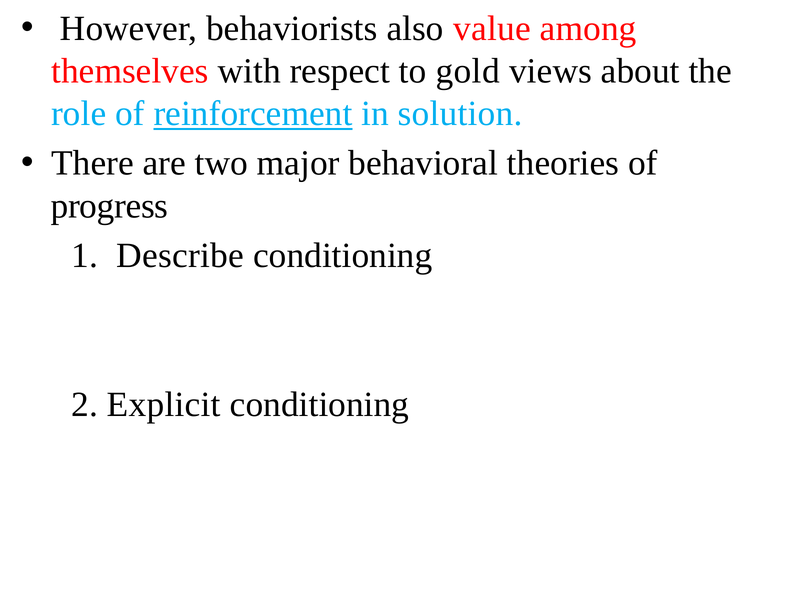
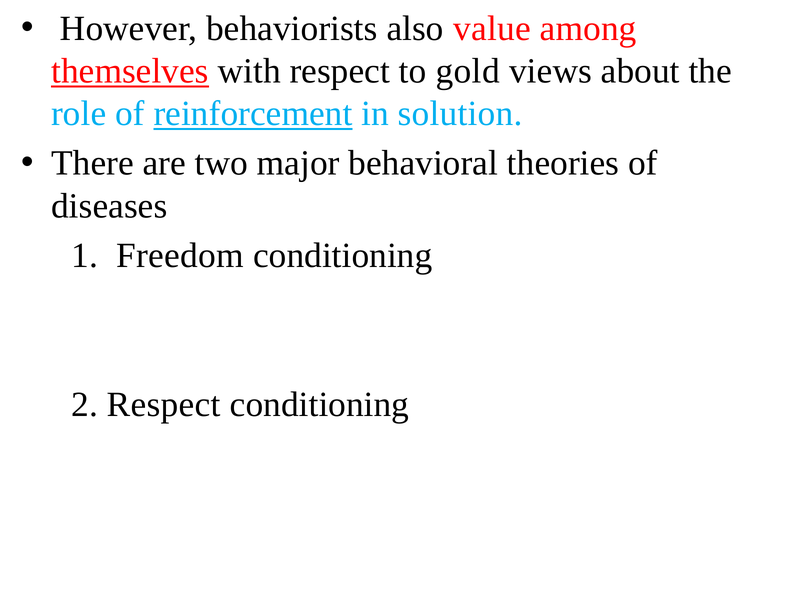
themselves underline: none -> present (130, 71)
progress: progress -> diseases (109, 206)
Describe: Describe -> Freedom (180, 256)
2 Explicit: Explicit -> Respect (164, 405)
